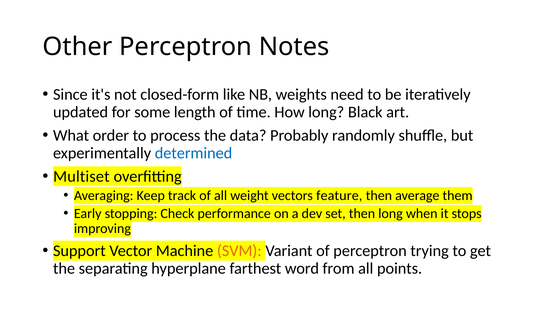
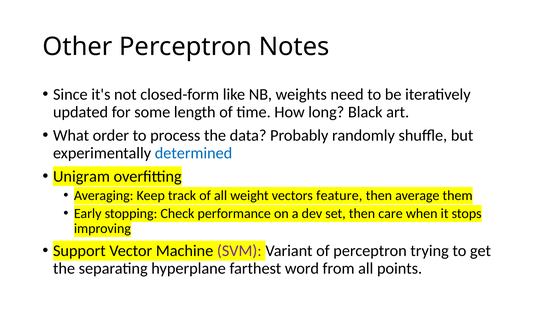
Multiset: Multiset -> Unigram (81, 176)
then long: long -> care (391, 213)
SVM colour: orange -> purple (239, 251)
